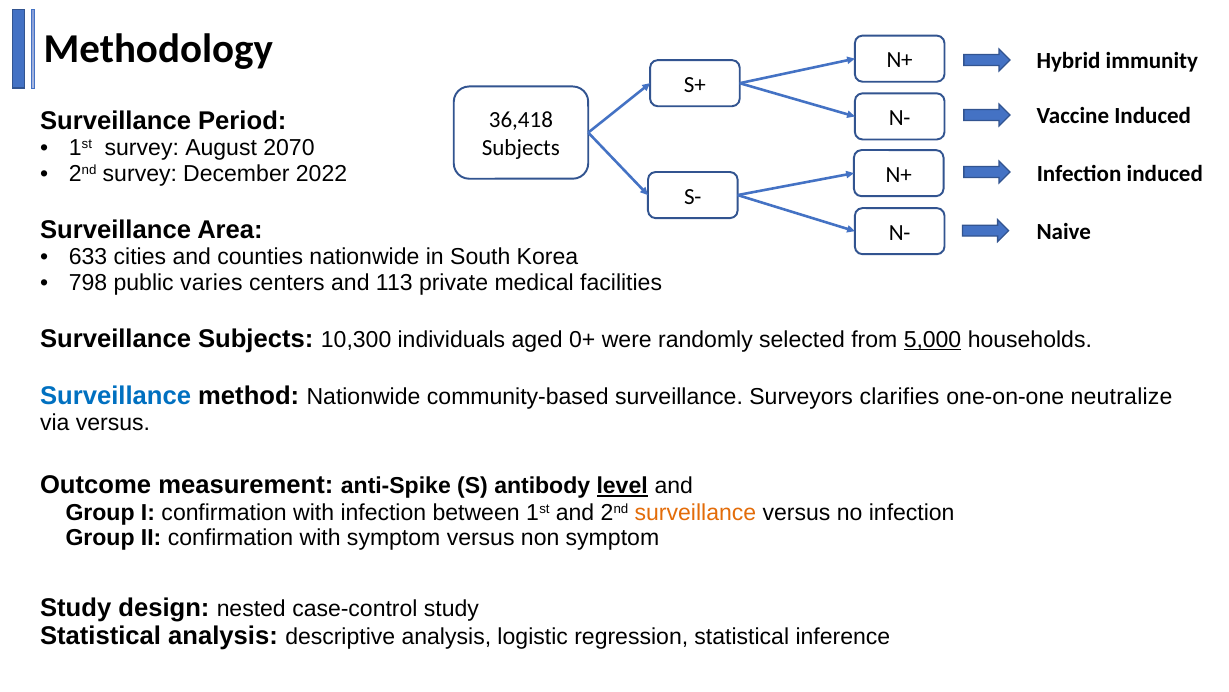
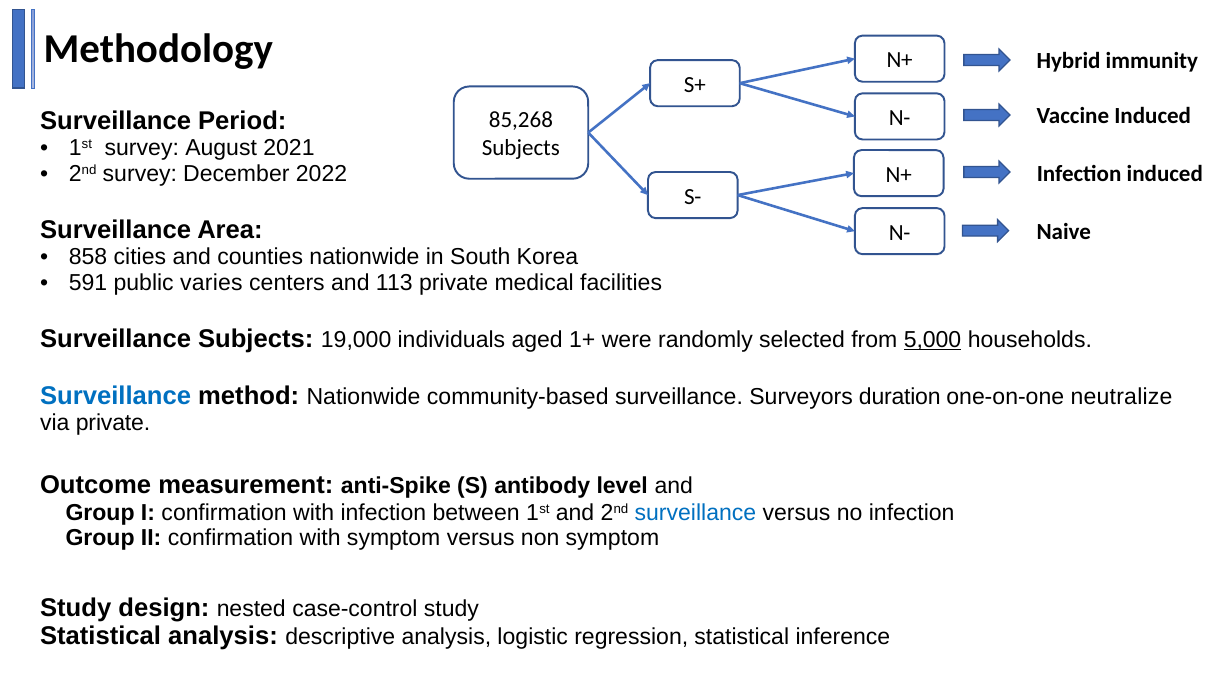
36,418: 36,418 -> 85,268 (521, 120)
2070: 2070 -> 2021 (289, 148)
633: 633 -> 858 (88, 257)
798: 798 -> 591 (88, 283)
10,300: 10,300 -> 19,000 (356, 339)
0+: 0+ -> 1+ (582, 339)
clarifies: clarifies -> duration (900, 396)
via versus: versus -> private (113, 423)
level underline: present -> none (622, 486)
surveillance colour: orange -> blue (695, 512)
